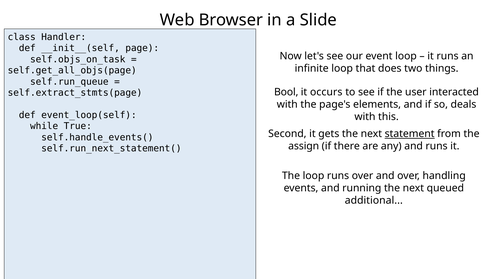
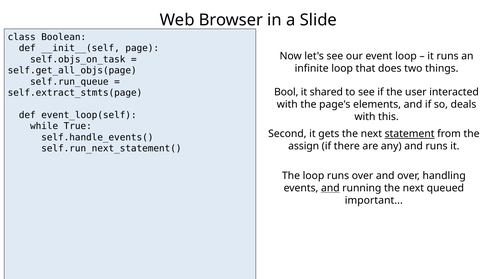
Handler: Handler -> Boolean (64, 37)
occurs: occurs -> shared (326, 92)
and underline: none -> present (330, 188)
additional: additional -> important (374, 201)
